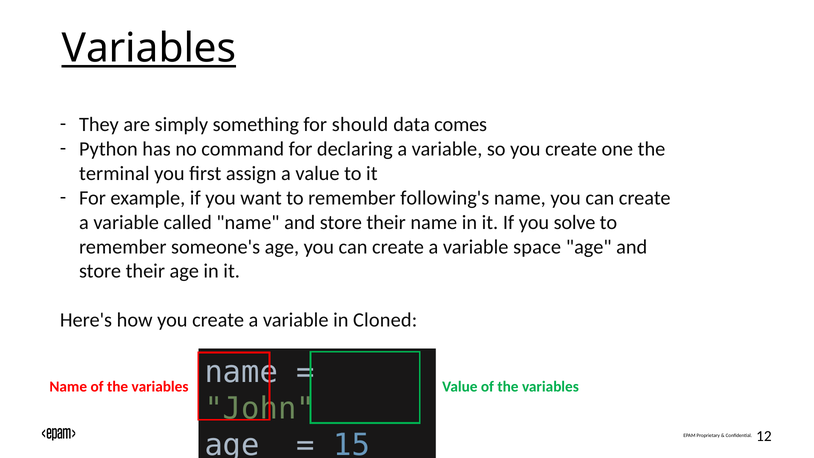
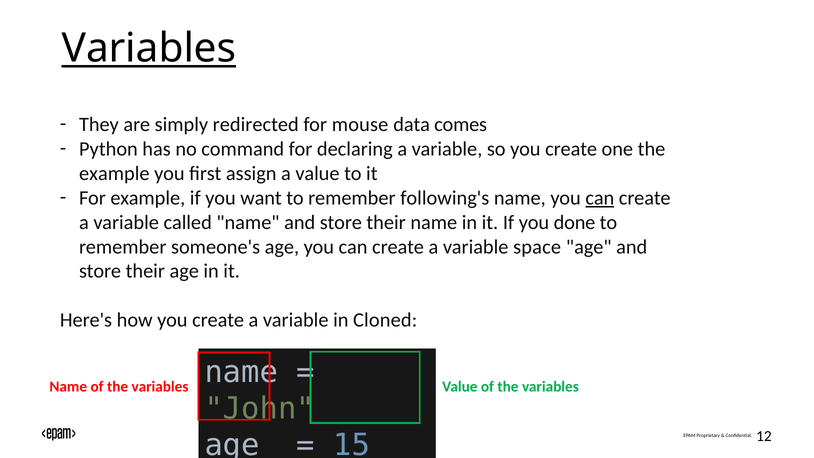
something: something -> redirected (256, 125)
should: should -> mouse (360, 125)
terminal: terminal -> example (114, 174)
can underline: none -> present (600, 198)
solve: solve -> done (575, 222)
